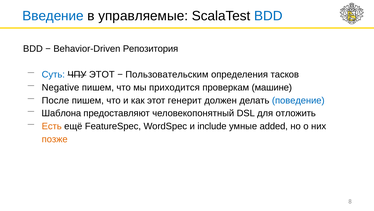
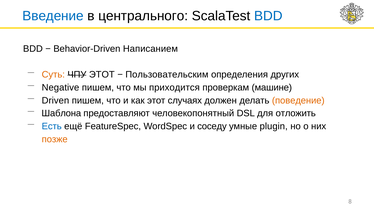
управляемые: управляемые -> центрального (143, 16)
Репозитория: Репозитория -> Написанием (150, 49)
Суть colour: blue -> orange (53, 74)
тасков: тасков -> других (285, 74)
После: После -> Driven (55, 100)
генерит: генерит -> случаях (185, 100)
поведение colour: blue -> orange (298, 100)
Есть colour: orange -> blue (52, 126)
include: include -> соседу (212, 126)
added: added -> plugin (274, 126)
